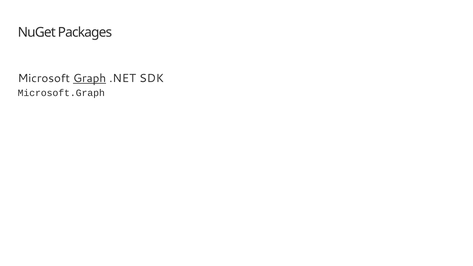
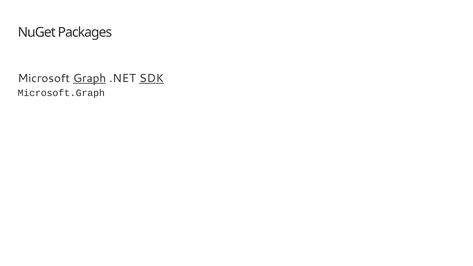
SDK underline: none -> present (152, 78)
